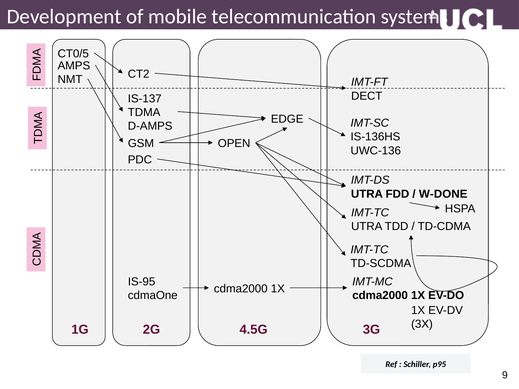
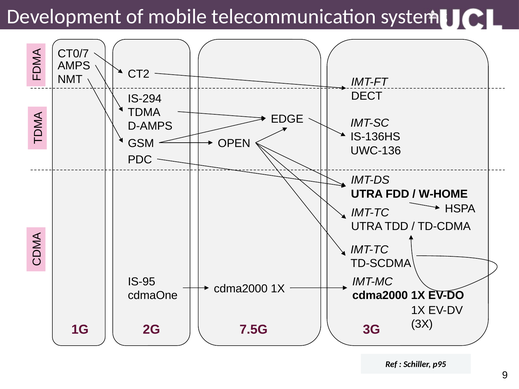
CT0/5: CT0/5 -> CT0/7 (73, 54)
IS-137: IS-137 -> IS-294 (145, 99)
W-DONE: W-DONE -> W-HOME (443, 194)
4.5G: 4.5G -> 7.5G (254, 330)
